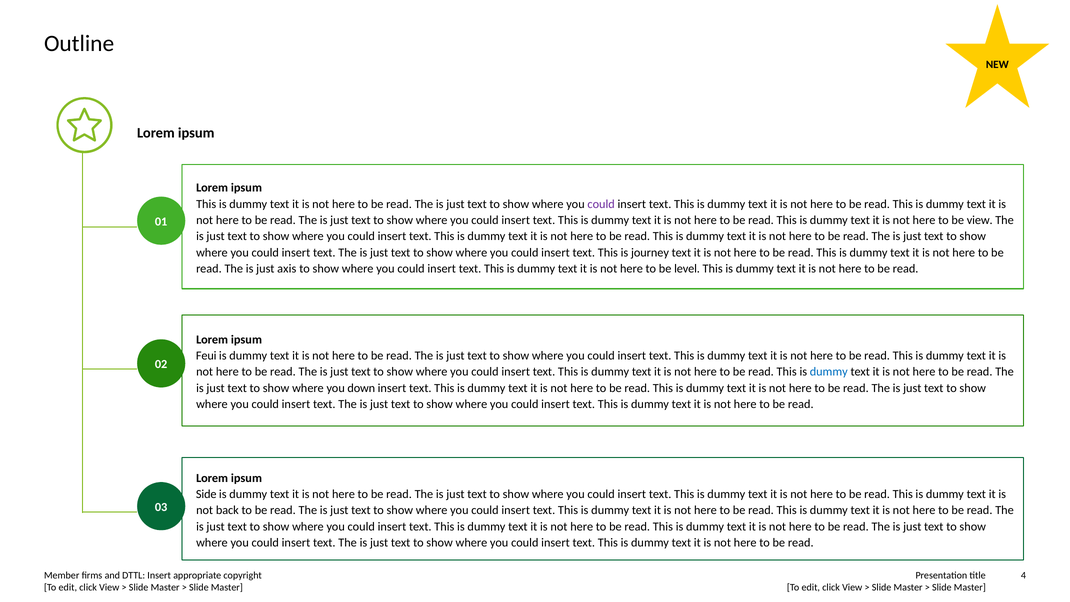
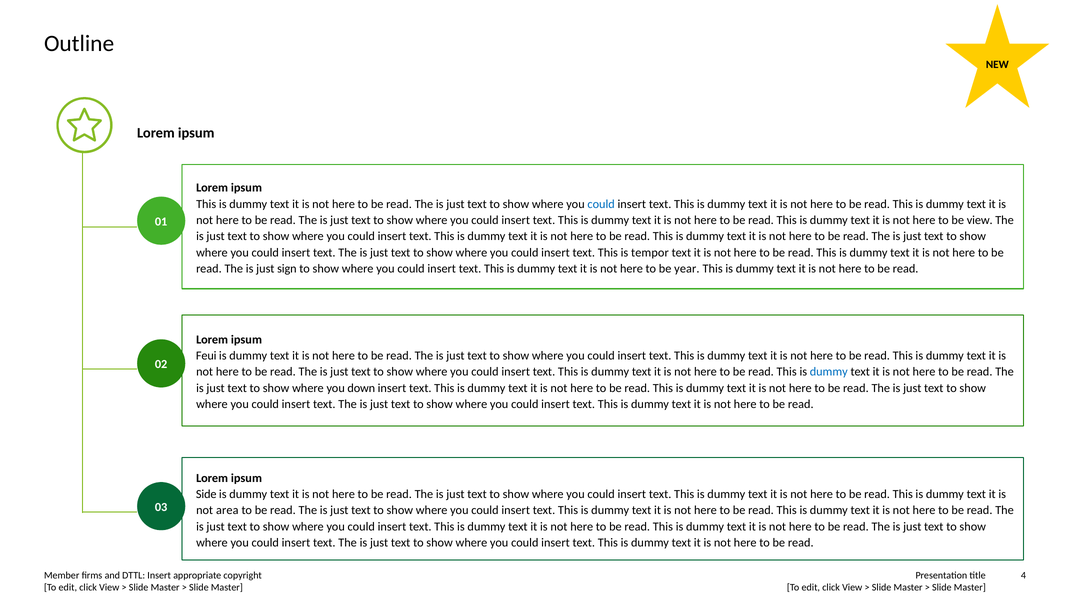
could colour: purple -> blue (601, 204)
journey: journey -> tempor (650, 252)
axis: axis -> sign (287, 269)
level: level -> year (687, 269)
back: back -> area (227, 510)
